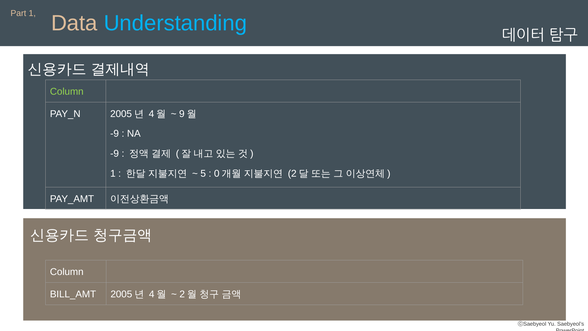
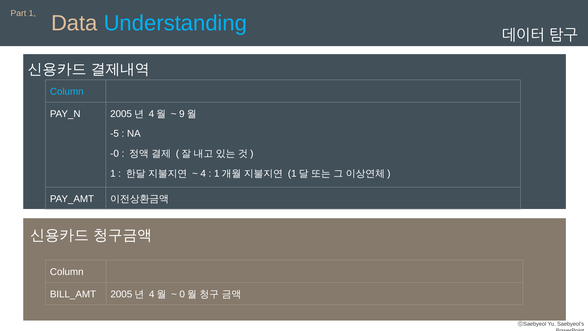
Column colour: light green -> light blue (67, 91)
-9: -9 -> -5 (115, 134)
-9: -9 -> -0 (115, 153)
5: 5 -> 4 (203, 173)
0: 0 -> 1 (217, 173)
2: 2 -> 1 (292, 173)
2: 2 -> 0 (182, 294)
